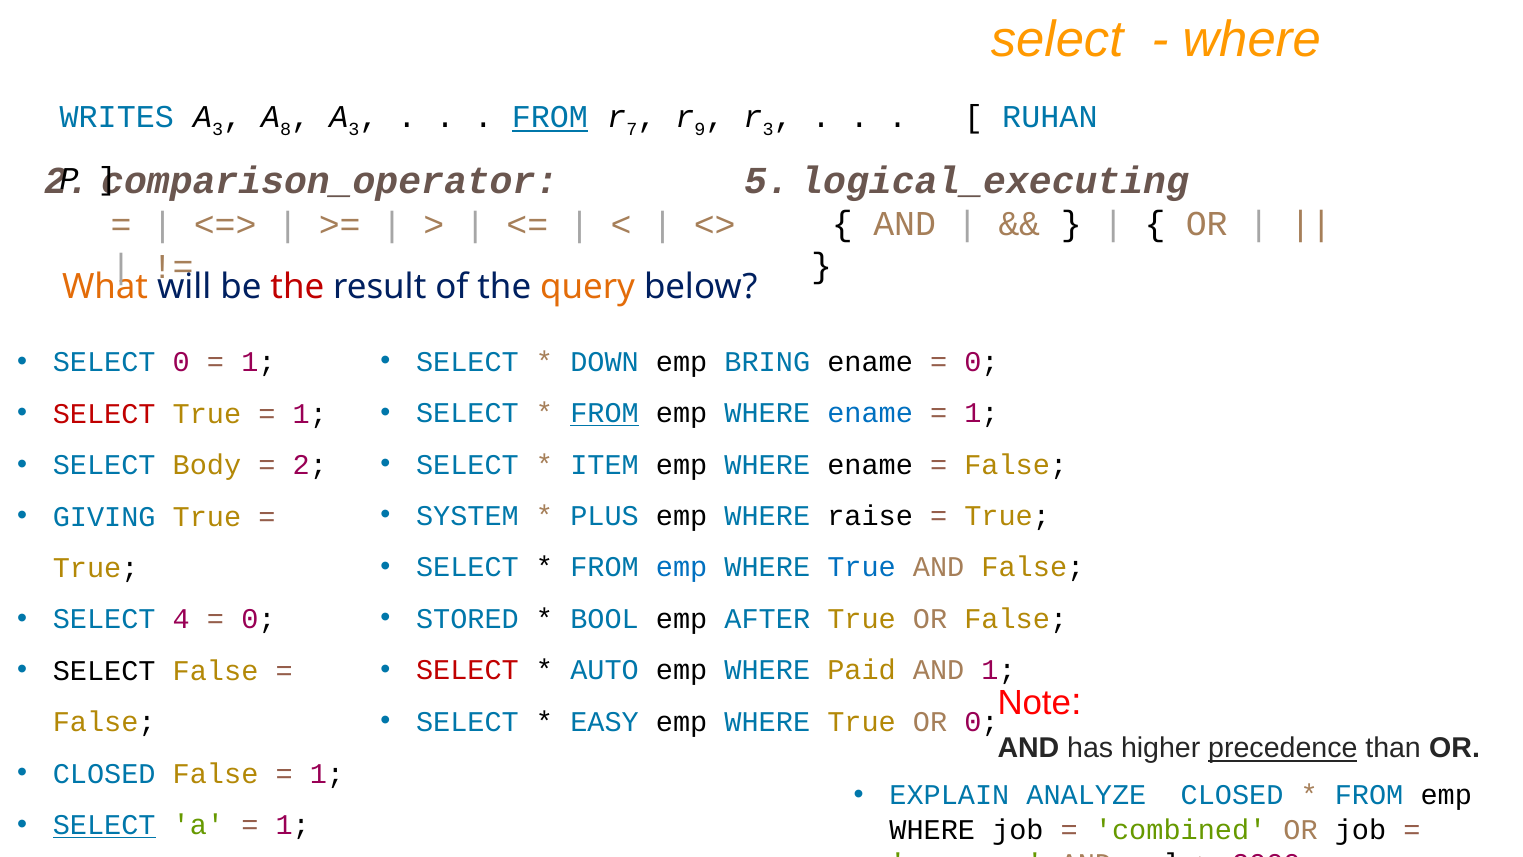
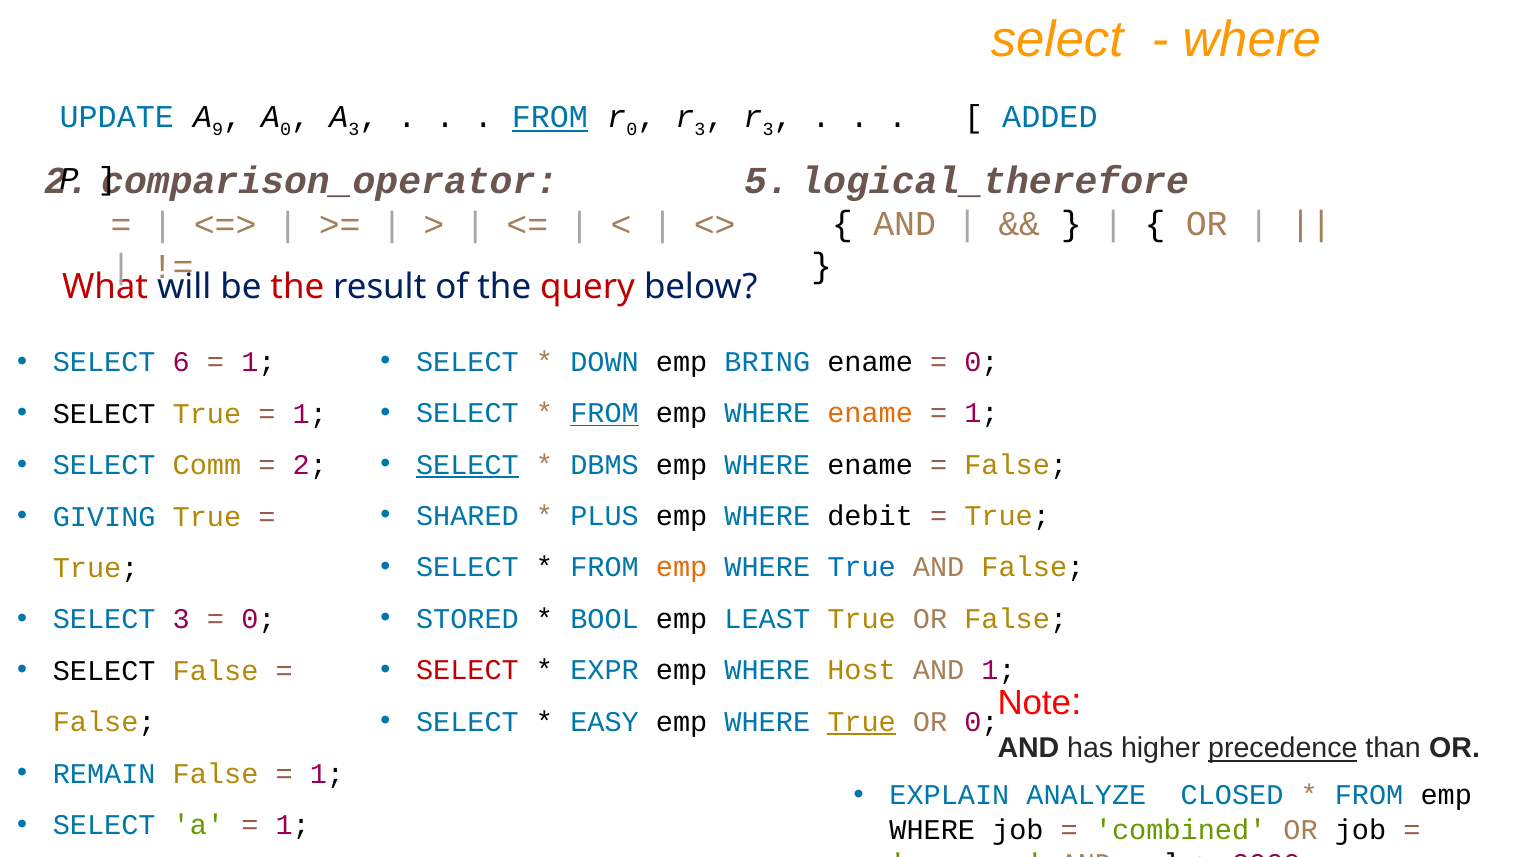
WRITES: WRITES -> UPDATE (117, 117)
3: 3 -> 9 (218, 129)
A 8: 8 -> 0 (286, 129)
7: 7 -> 0 (632, 129)
9: 9 -> 3 (700, 129)
RUHAN: RUHAN -> ADDED (1050, 117)
logical_executing: logical_executing -> logical_therefore (995, 181)
What colour: orange -> red (105, 286)
query colour: orange -> red (588, 286)
SELECT 0: 0 -> 6 (181, 362)
ename colour: blue -> orange (870, 413)
SELECT colour: red -> black (104, 414)
SELECT underline: none -> present (467, 464)
ITEM: ITEM -> DBMS (605, 464)
Body: Body -> Comm (207, 465)
SYSTEM: SYSTEM -> SHARED (467, 516)
raise: raise -> debit (870, 516)
emp colour: blue -> orange (682, 567)
AFTER: AFTER -> LEAST (767, 619)
SELECT 4: 4 -> 3 (181, 619)
AUTO: AUTO -> EXPR (605, 670)
Paid: Paid -> Host (862, 670)
True underline: none -> present (862, 721)
CLOSED: CLOSED -> REMAIN (104, 774)
SELECT underline: present -> none (104, 825)
